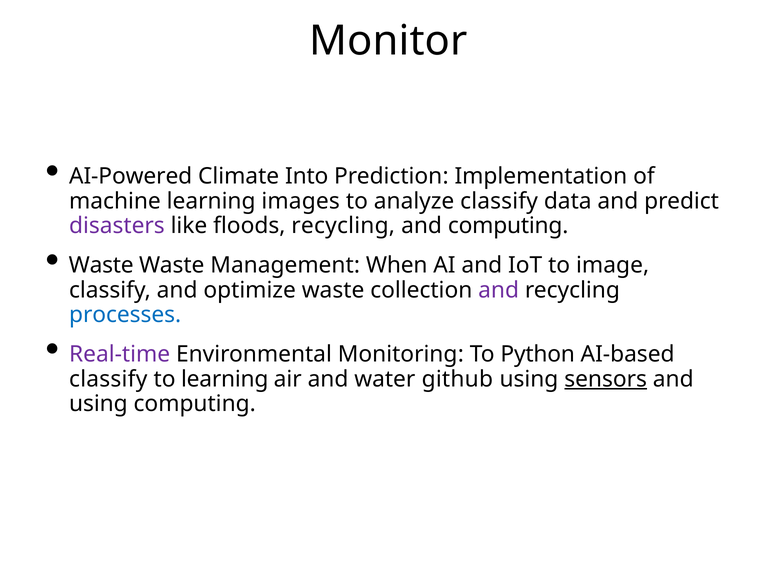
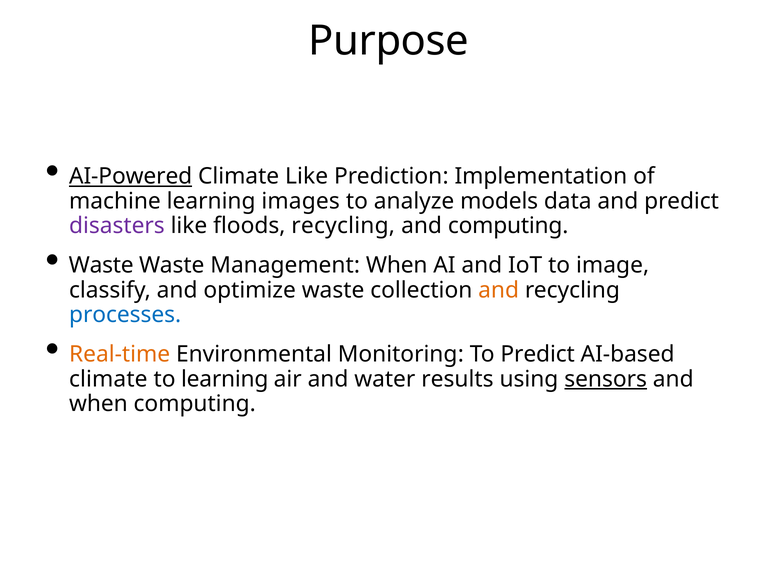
Monitor: Monitor -> Purpose (389, 41)
AI-Powered underline: none -> present (131, 176)
Climate Into: Into -> Like (307, 176)
analyze classify: classify -> models (499, 201)
and colour: purple -> orange (499, 290)
Real-time colour: purple -> orange (120, 354)
To Python: Python -> Predict (538, 354)
classify: classify -> climate (108, 379)
github: github -> results (457, 379)
using: using -> when (98, 403)
